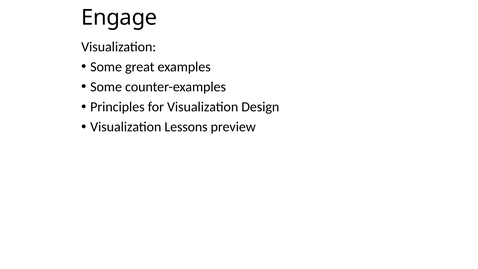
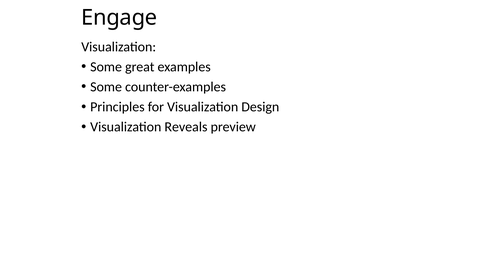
Lessons: Lessons -> Reveals (186, 127)
